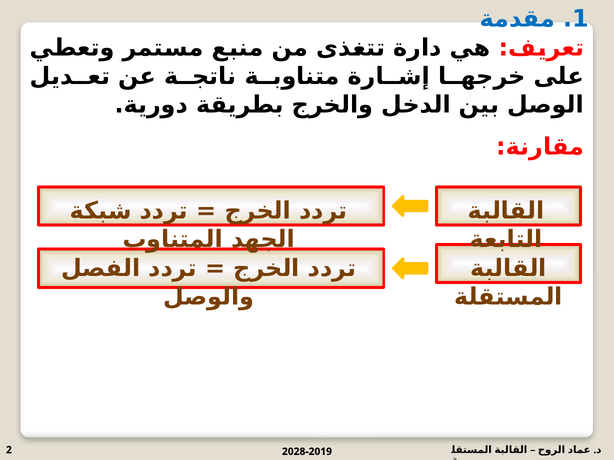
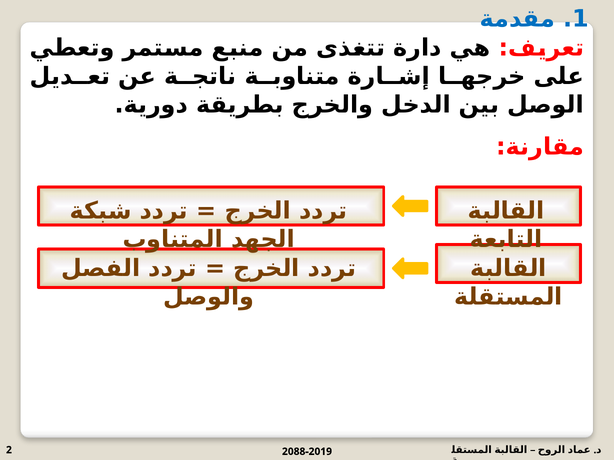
2028-2019: 2028-2019 -> 2088-2019 (307, 452)
